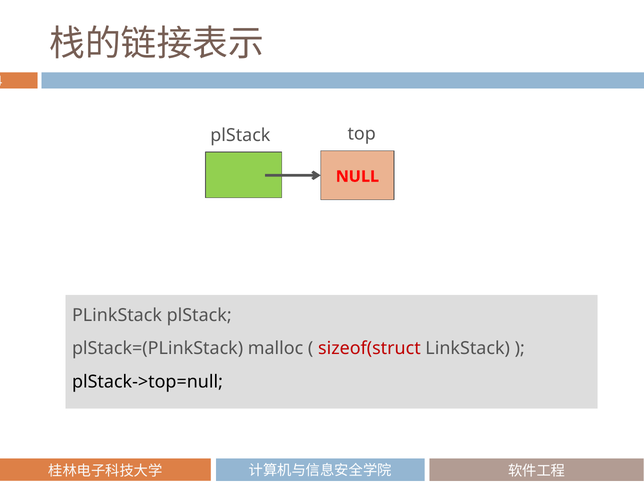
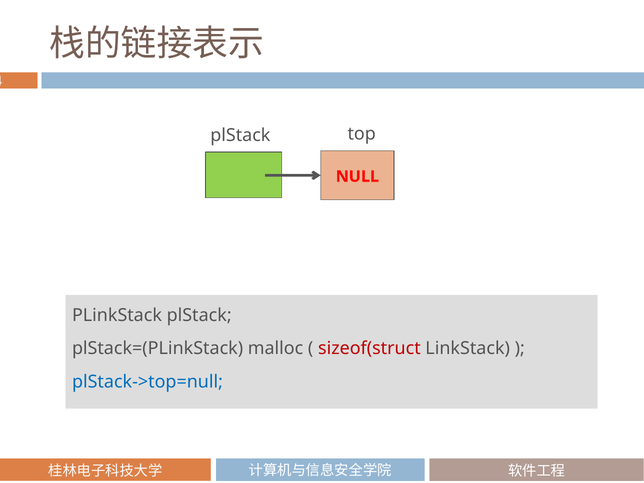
plStack->top=null colour: black -> blue (147, 382)
